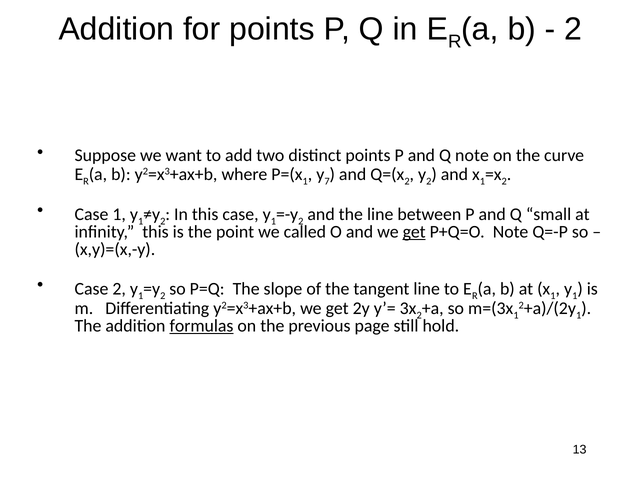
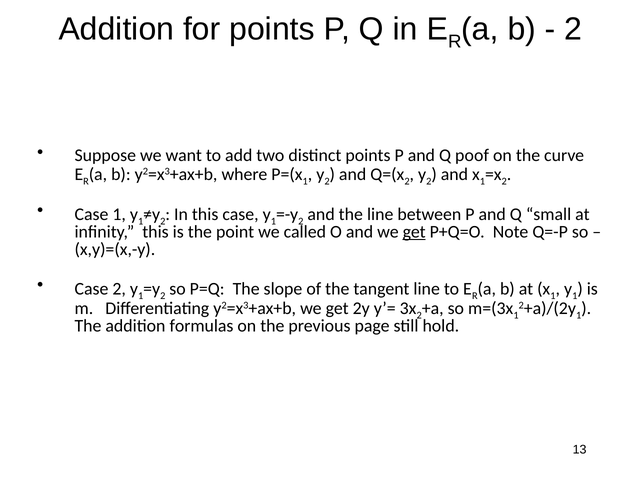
Q note: note -> poof (472, 155)
7: 7 -> 2 (327, 181)
formulas underline: present -> none (201, 326)
